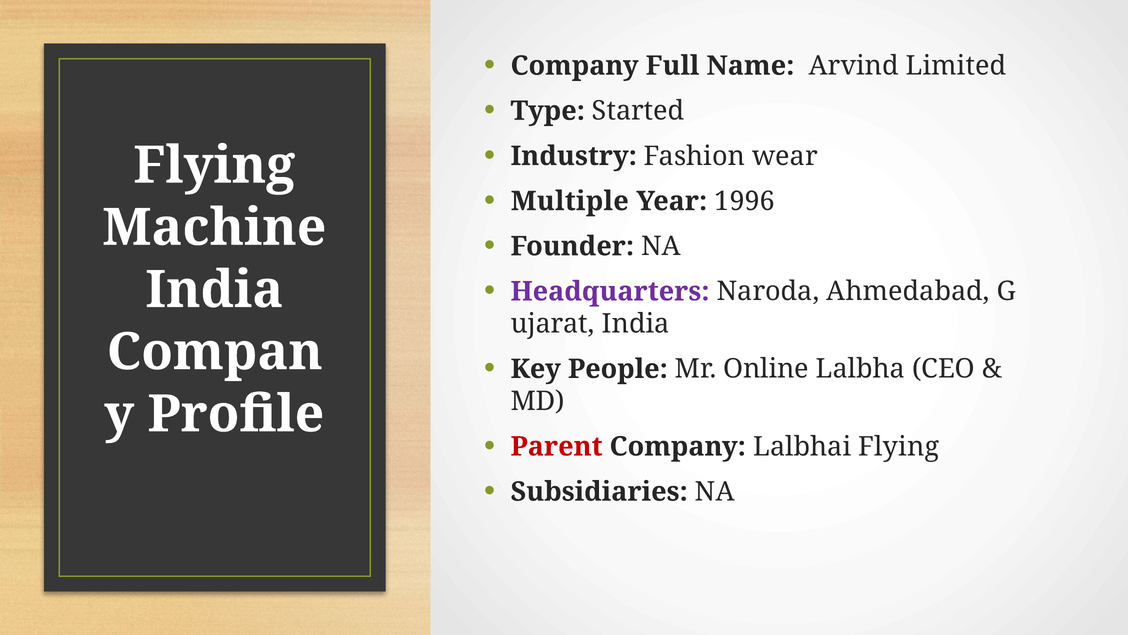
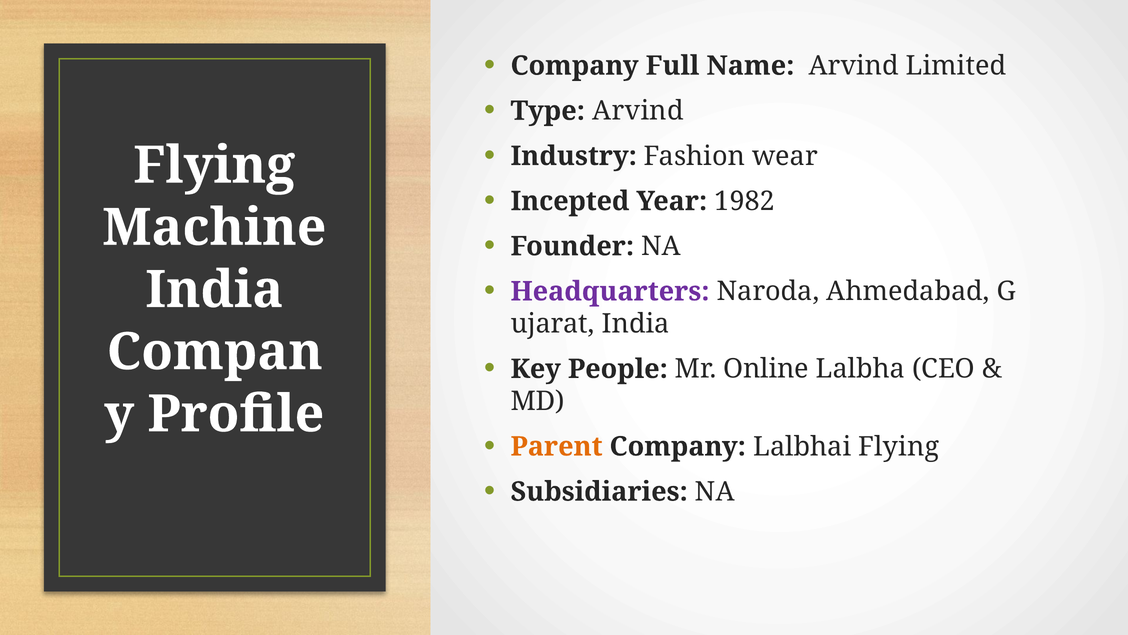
Type Started: Started -> Arvind (638, 111)
Multiple: Multiple -> Incepted (570, 201)
1996: 1996 -> 1982 (745, 201)
Parent colour: red -> orange (557, 446)
